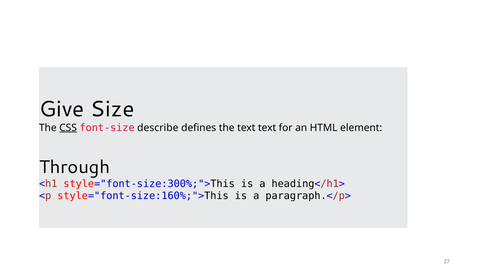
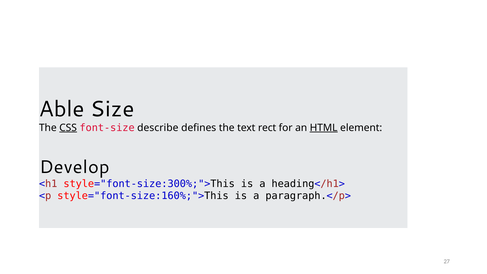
Give: Give -> Able (62, 109)
text text: text -> rect (267, 128)
HTML underline: none -> present (324, 128)
Through: Through -> Develop (74, 167)
